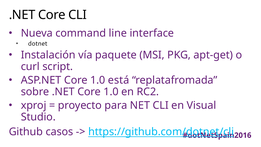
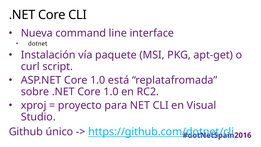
casos: casos -> único (59, 132)
